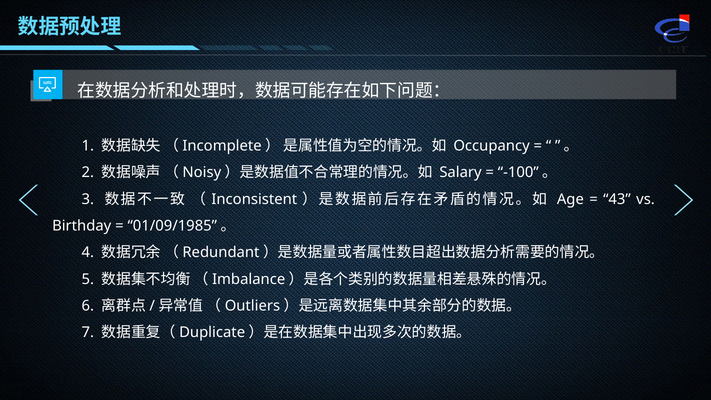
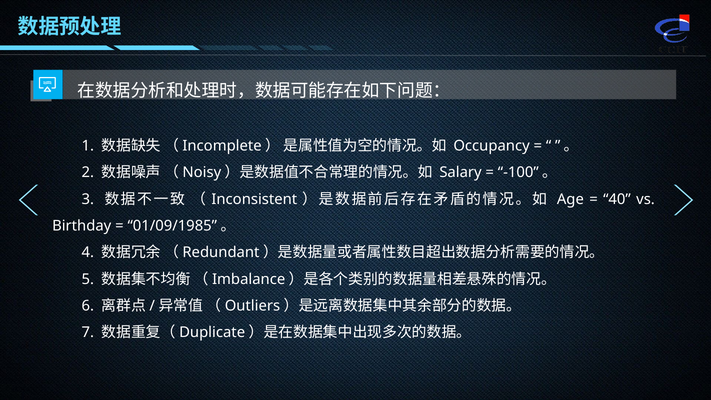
43: 43 -> 40 (617, 199)
